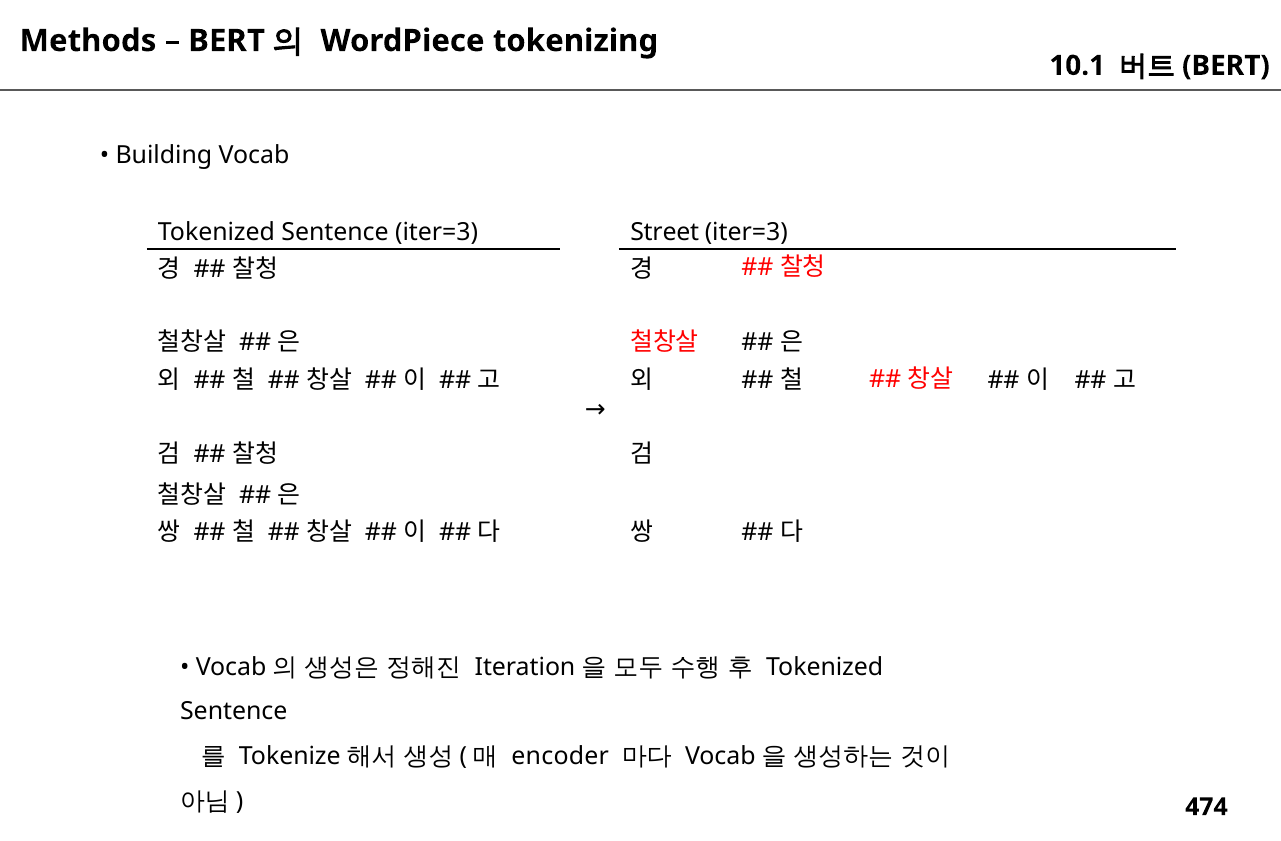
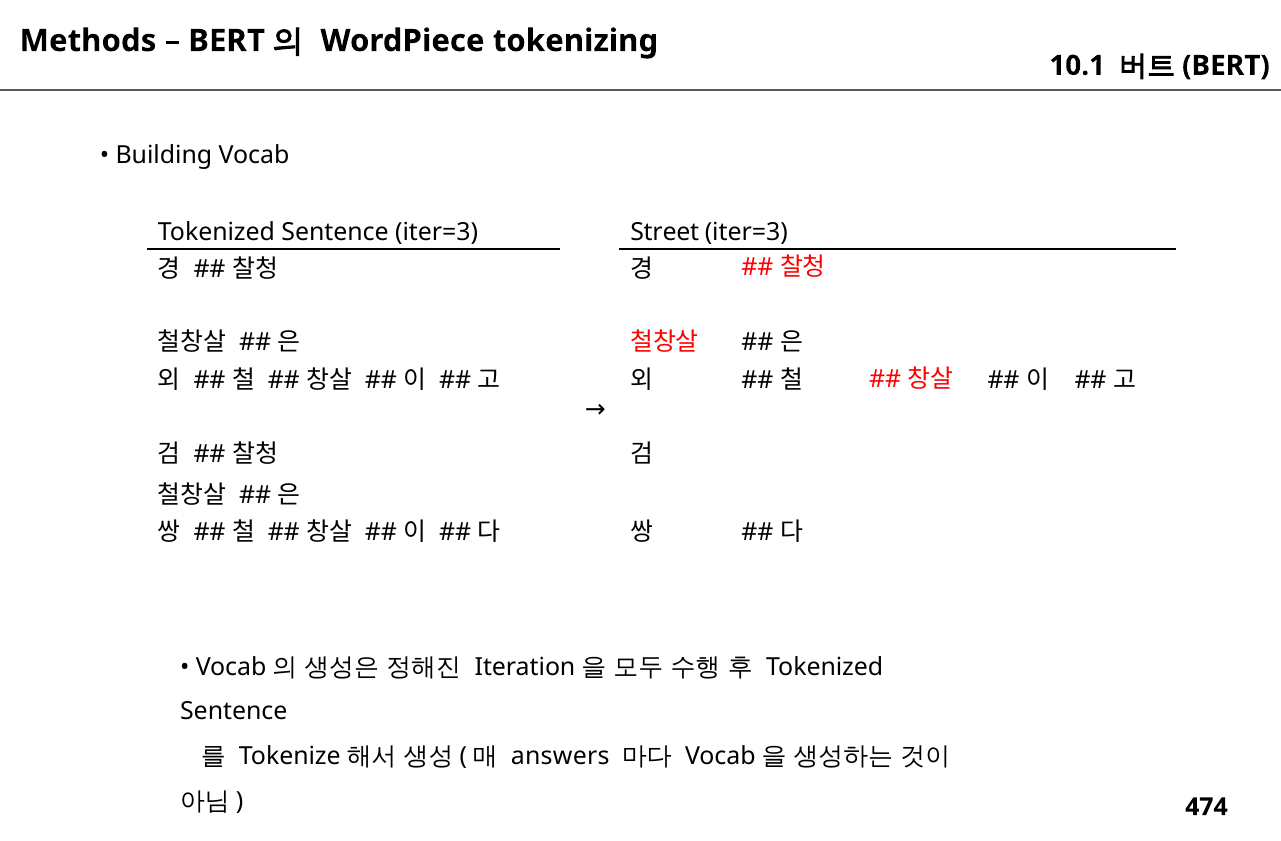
encoder: encoder -> answers (560, 757)
